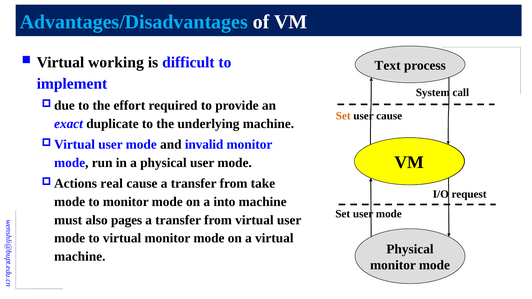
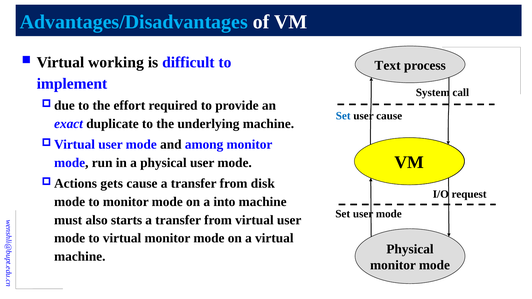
Set colour: orange -> blue (343, 116)
invalid: invalid -> among (204, 145)
real: real -> gets (112, 184)
take: take -> disk (263, 184)
pages: pages -> starts (127, 220)
